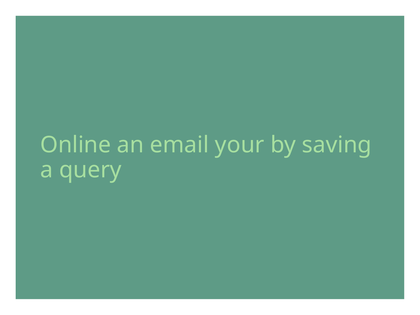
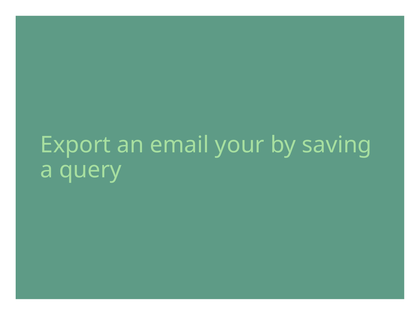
Online: Online -> Export (76, 145)
